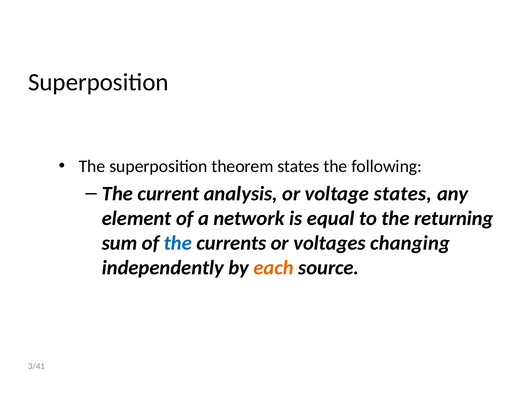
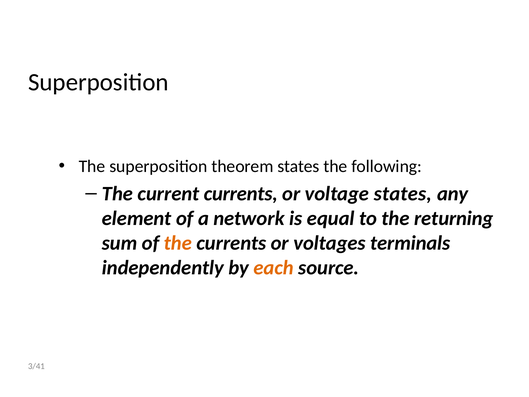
current analysis: analysis -> currents (241, 194)
the colour: blue -> orange (178, 243)
changing: changing -> terminals (410, 243)
